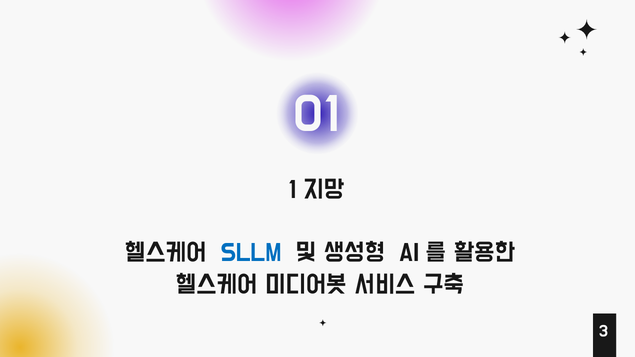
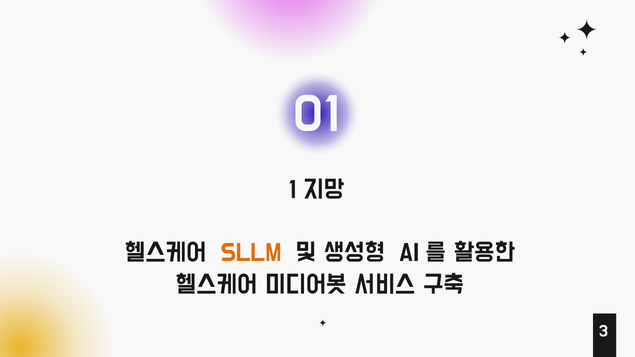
SLLM colour: blue -> orange (251, 253)
